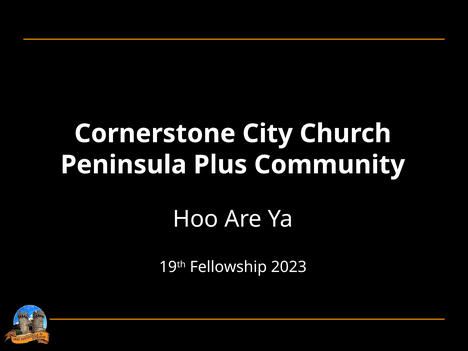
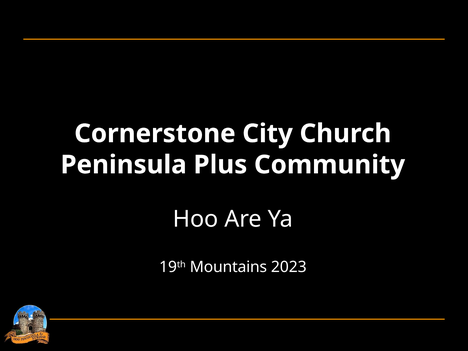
Fellowship: Fellowship -> Mountains (228, 267)
